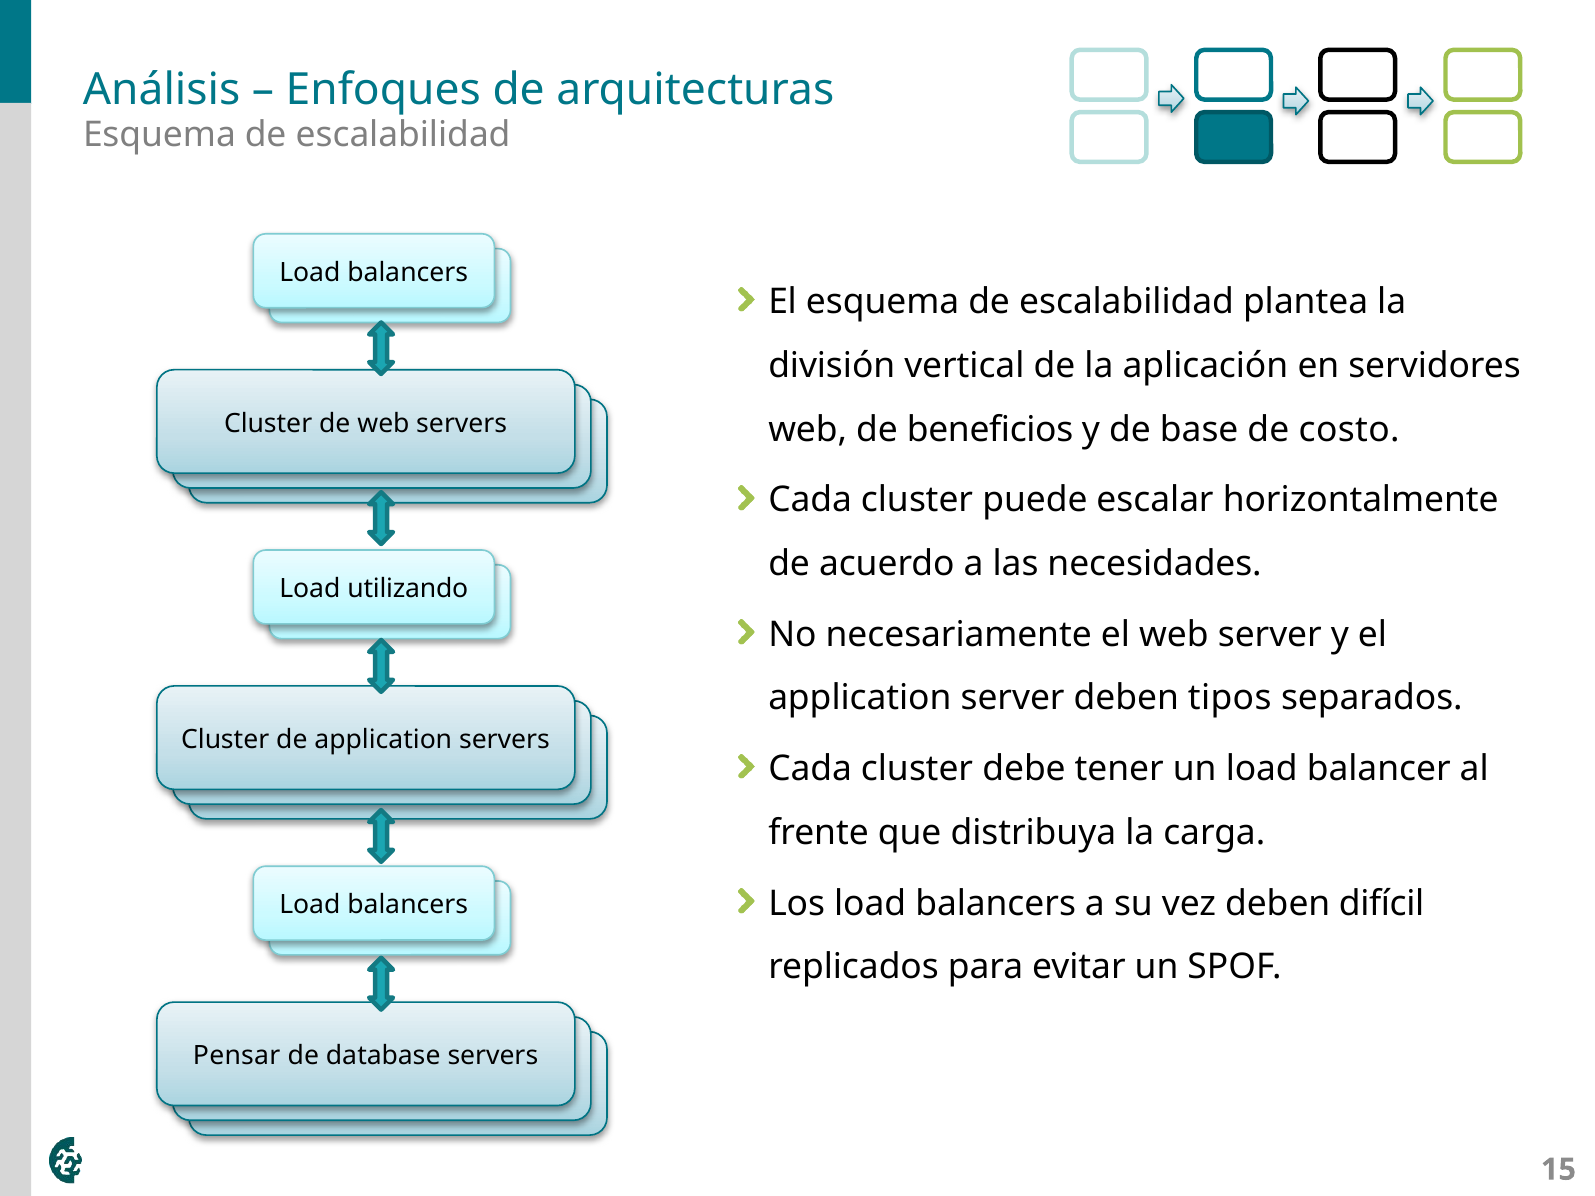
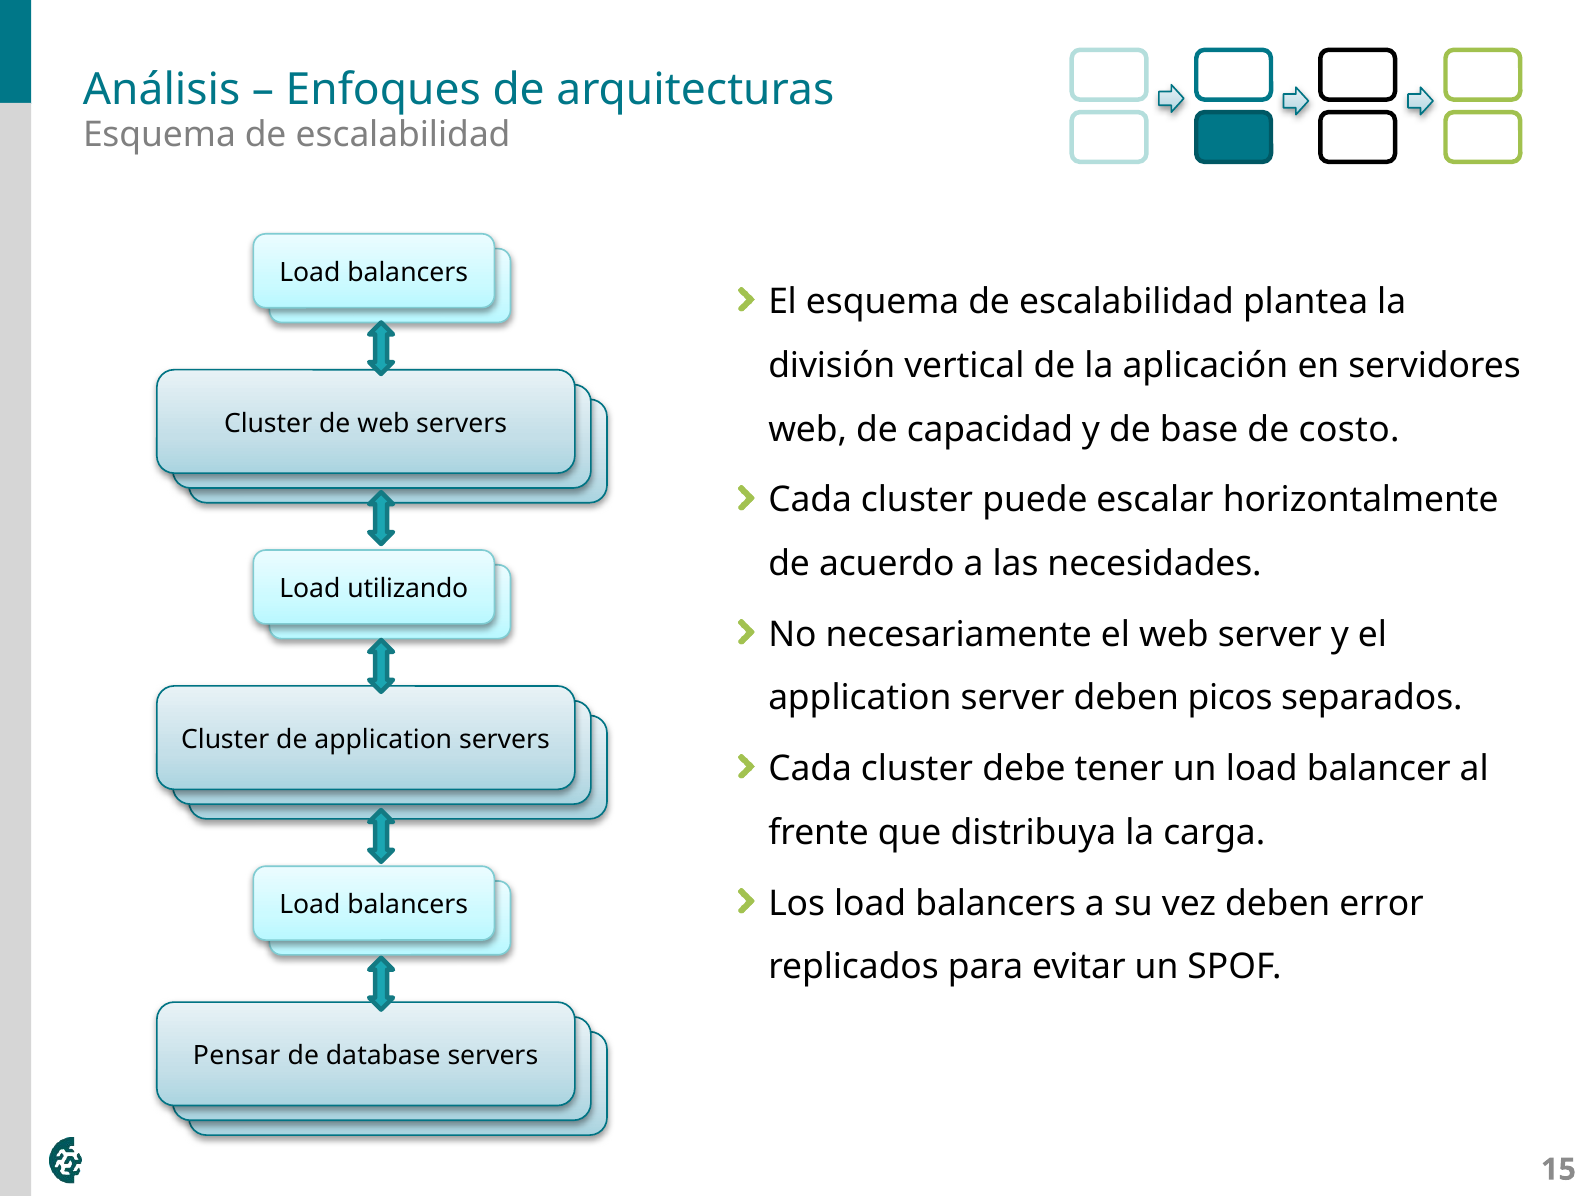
beneficios: beneficios -> capacidad (990, 429)
tipos: tipos -> picos (1230, 698)
difícil: difícil -> error (1382, 904)
